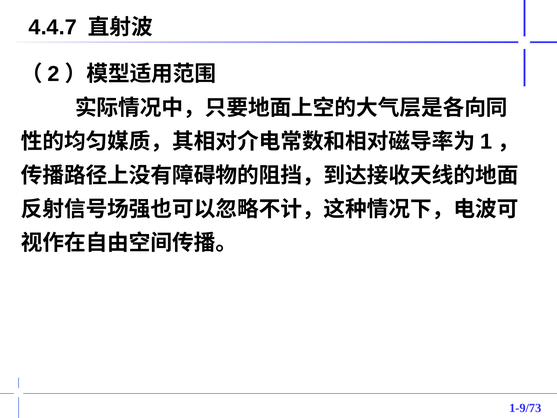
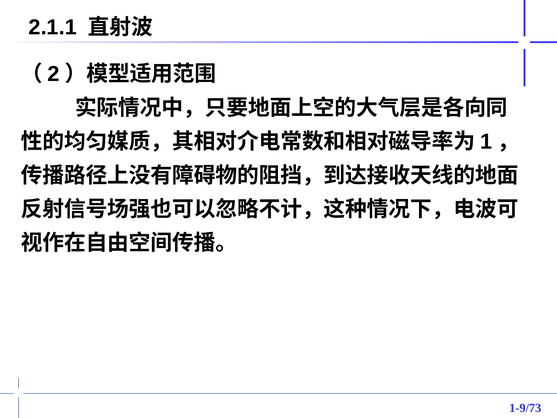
4.4.7: 4.4.7 -> 2.1.1 (53, 27)
